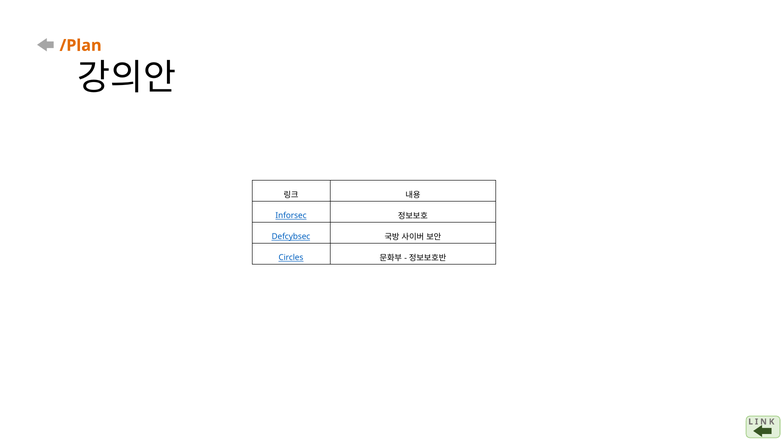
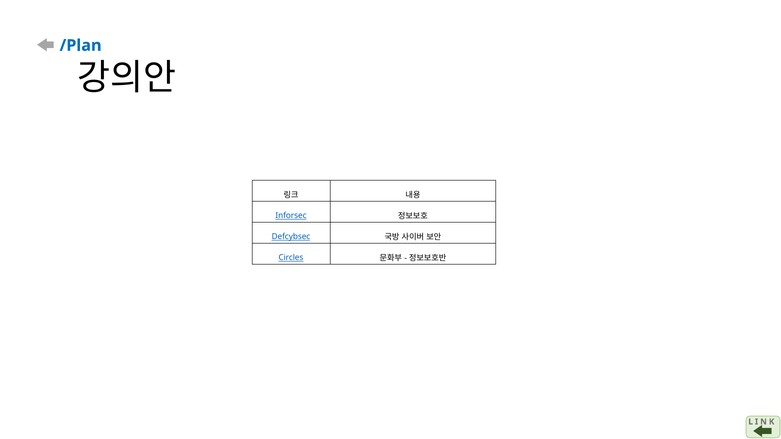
/Plan colour: orange -> blue (81, 45)
